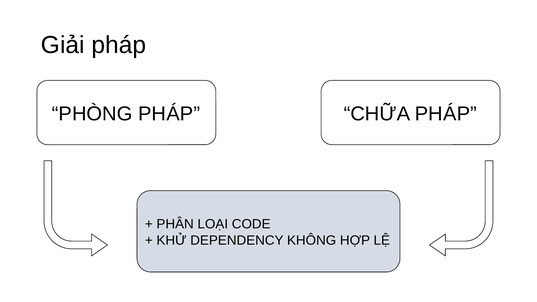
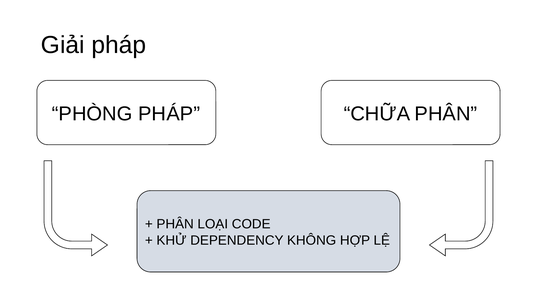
CHỮA PHÁP: PHÁP -> PHÂN (446, 114)
